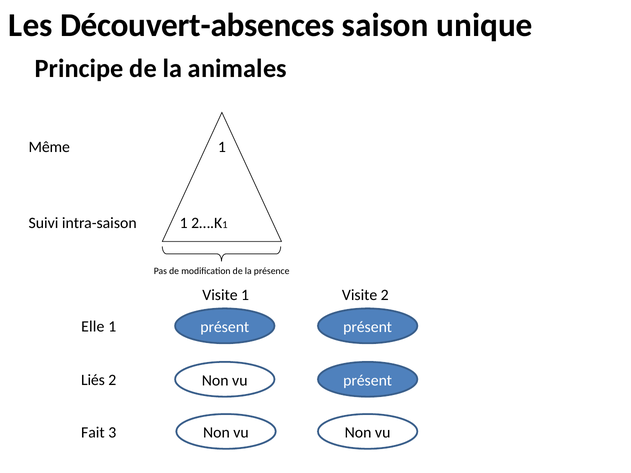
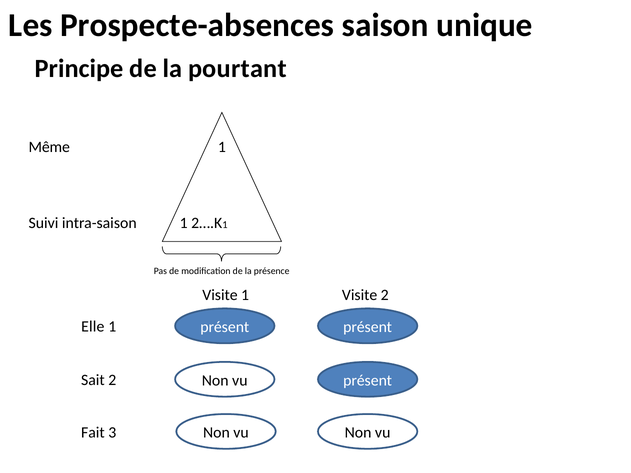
Découvert-absences: Découvert-absences -> Prospecte-absences (197, 25)
animales: animales -> pourtant (237, 68)
Liés: Liés -> Sait (93, 380)
